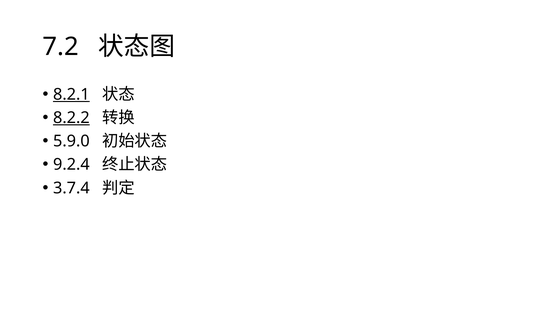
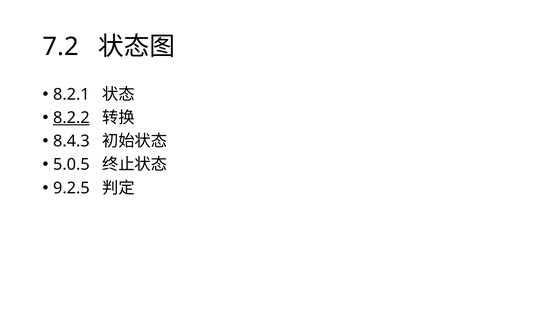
8.2.1 underline: present -> none (71, 95)
5.9.0: 5.9.0 -> 8.4.3 (71, 141)
9.2.4: 9.2.4 -> 5.0.5 (71, 165)
3.7.4: 3.7.4 -> 9.2.5 (71, 188)
